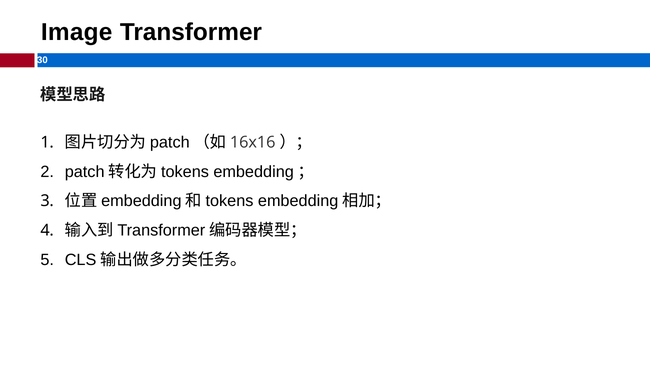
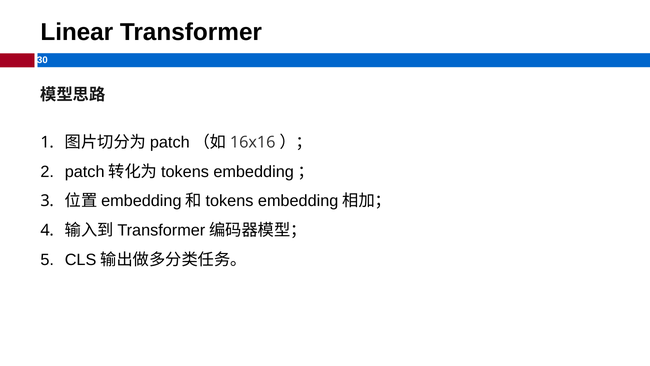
Image: Image -> Linear (77, 32)
